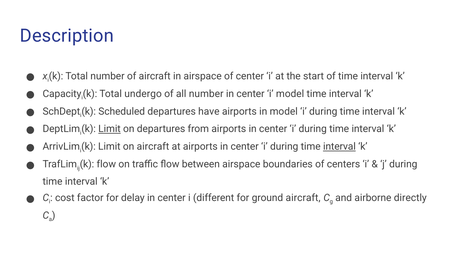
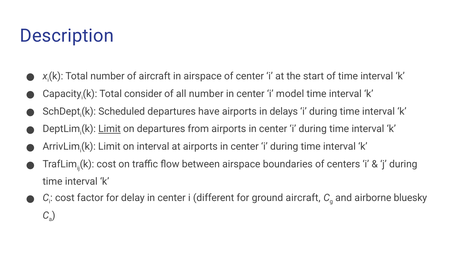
undergo: undergo -> consider (143, 94)
in model: model -> delays (284, 111)
on aircraft: aircraft -> interval (153, 147)
interval underline: present -> none (339, 147)
k flow: flow -> cost (106, 164)
directly: directly -> bluesky (410, 198)
